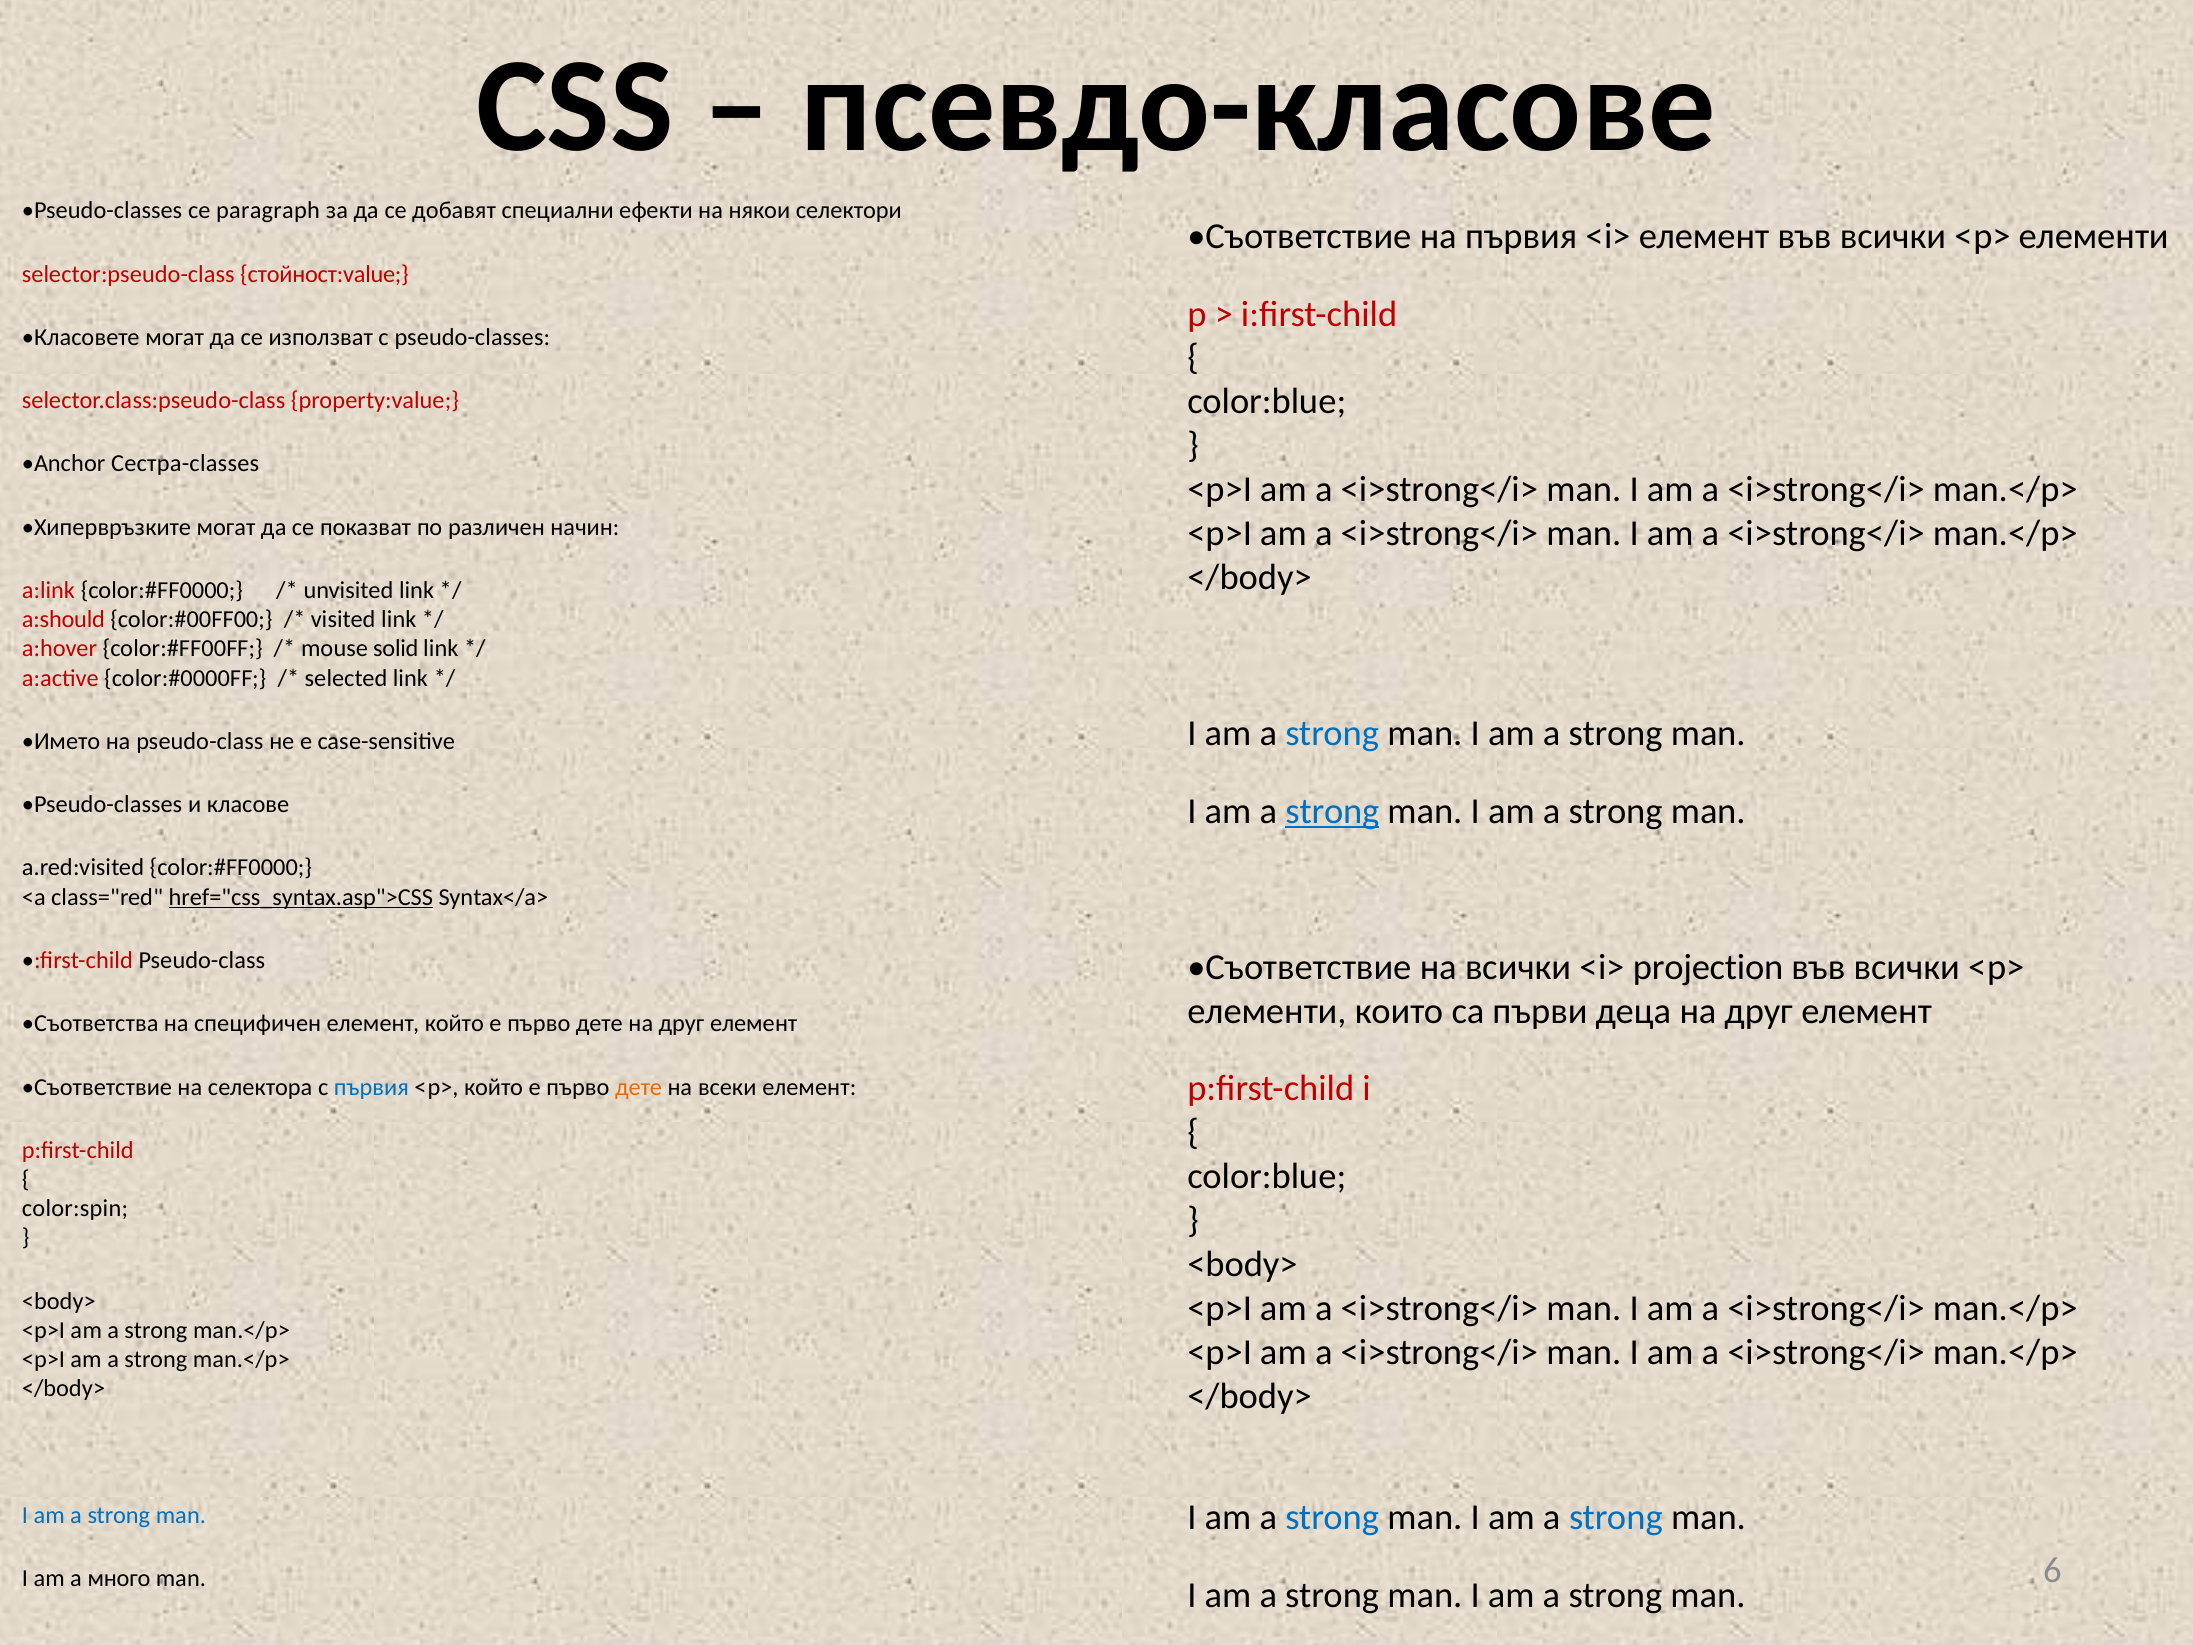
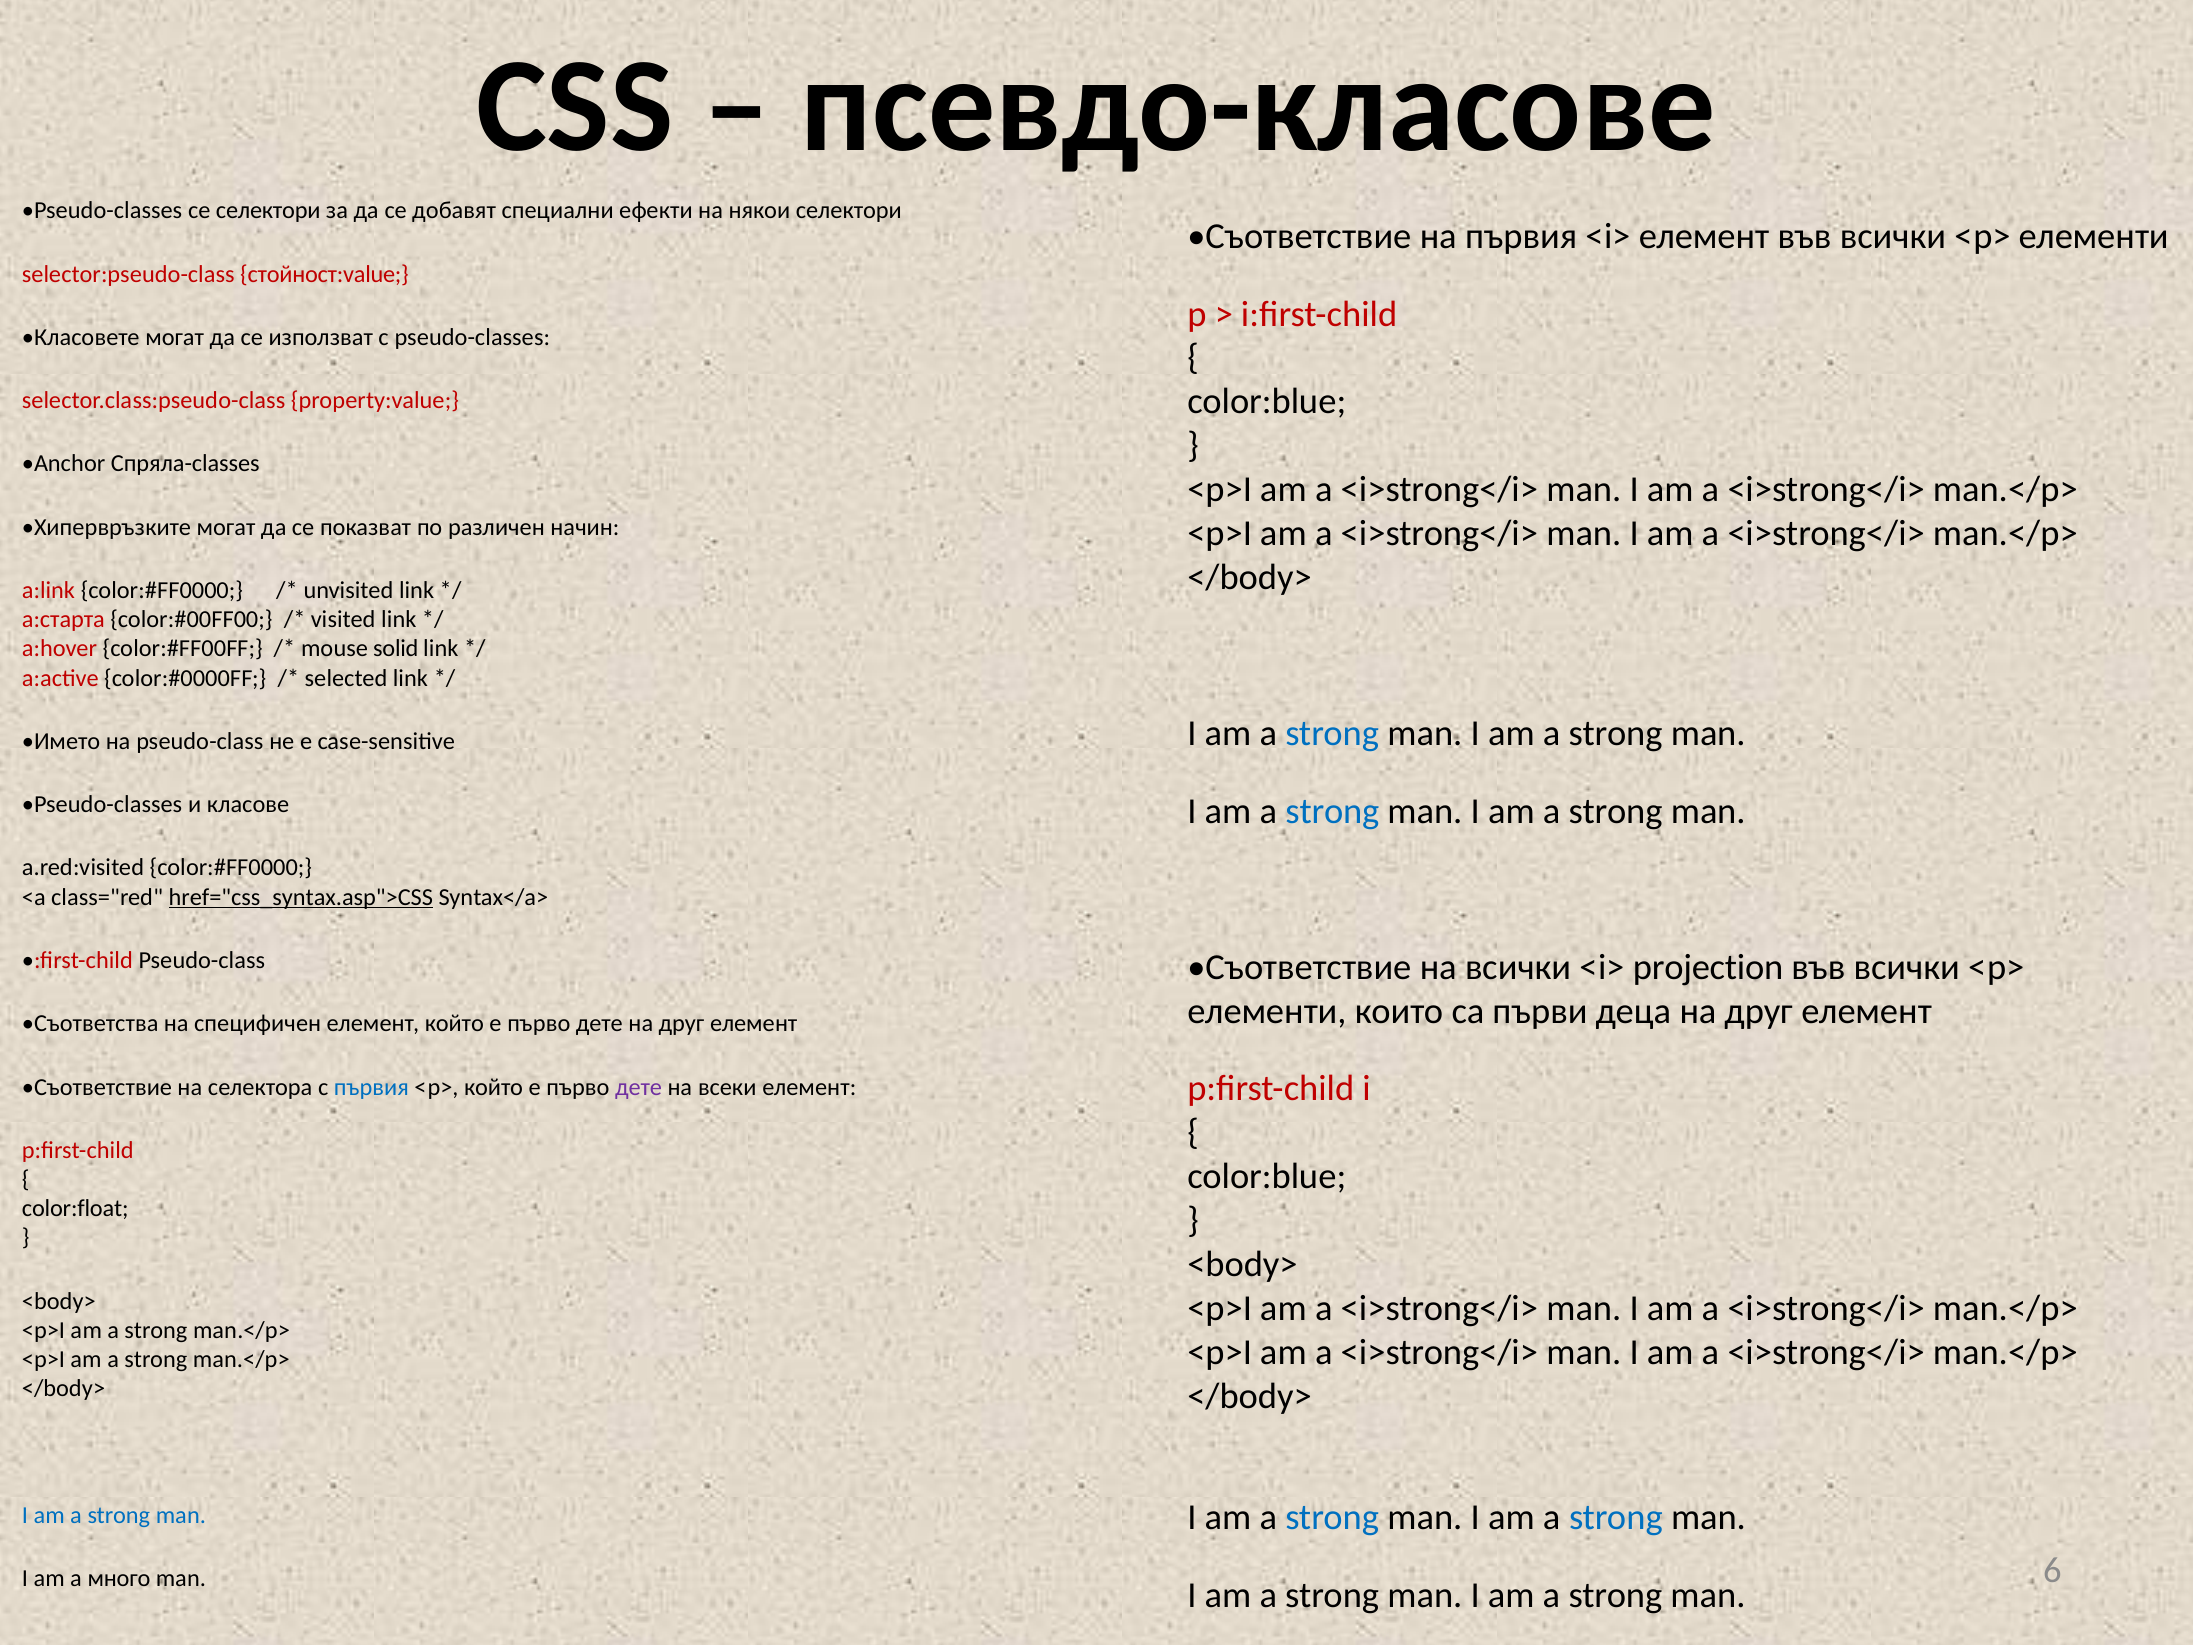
се paragraph: paragraph -> селектори (268, 211)
Сестра-classes: Сестра-classes -> Спряла-classes (185, 464)
a:should: a:should -> a:старта (63, 620)
strong underline: present -> none (1332, 811)
дете colour: orange -> purple (639, 1087)
color:spin: color:spin -> color:float (75, 1208)
